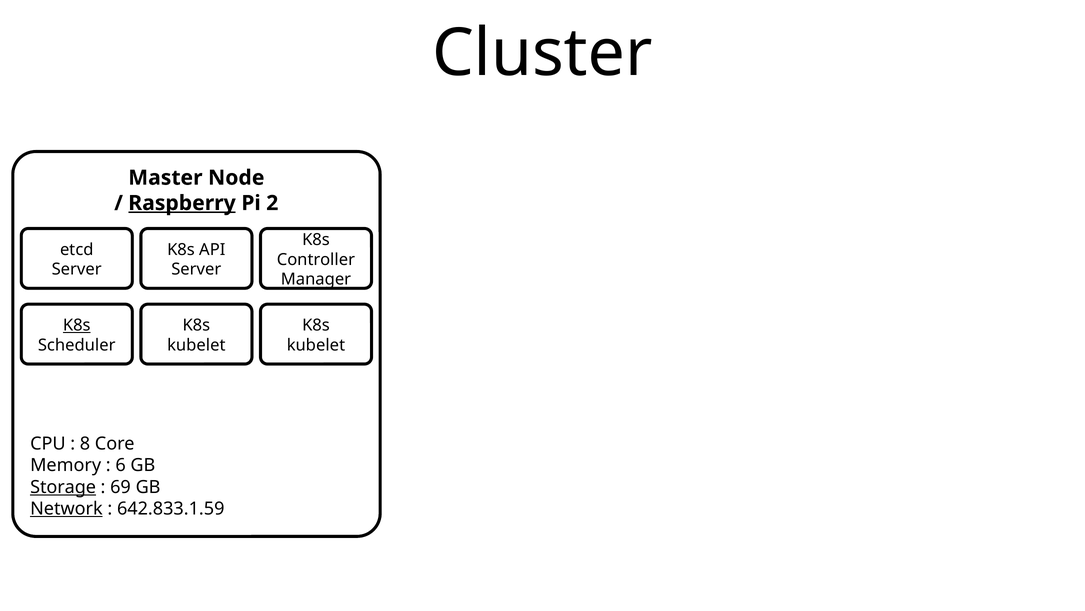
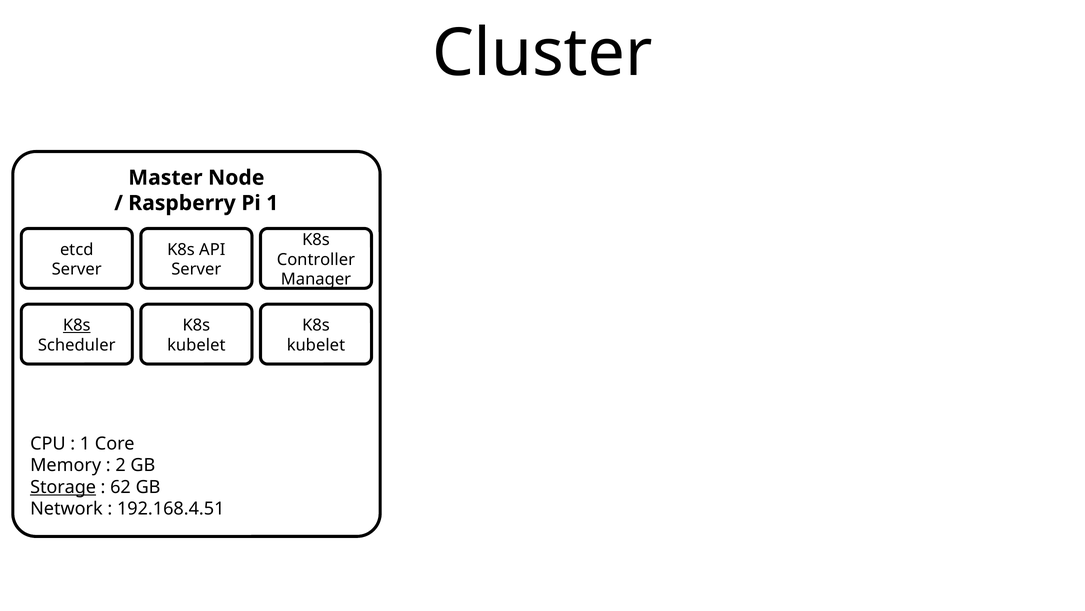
Raspberry underline: present -> none (182, 203)
Pi 2: 2 -> 1 (272, 203)
8: 8 -> 1 (85, 443)
6: 6 -> 2 (121, 465)
69: 69 -> 62 (120, 487)
Network underline: present -> none (66, 508)
642.833.1.59: 642.833.1.59 -> 192.168.4.51 (171, 508)
